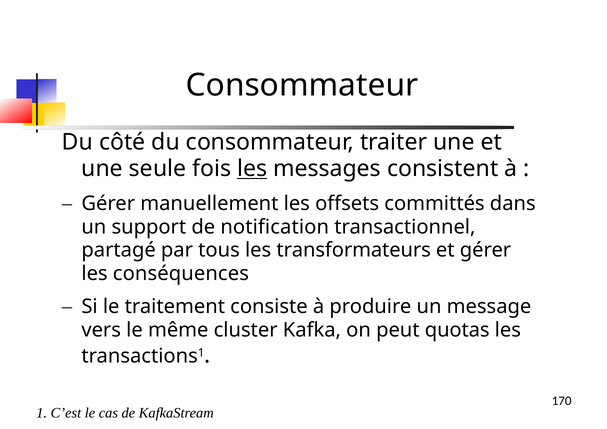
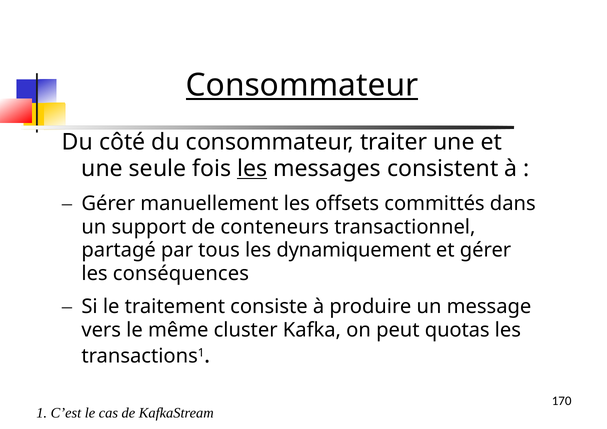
Consommateur underline: none -> present (302, 85)
notification: notification -> conteneurs (275, 227)
transformateurs: transformateurs -> dynamiquement (354, 250)
